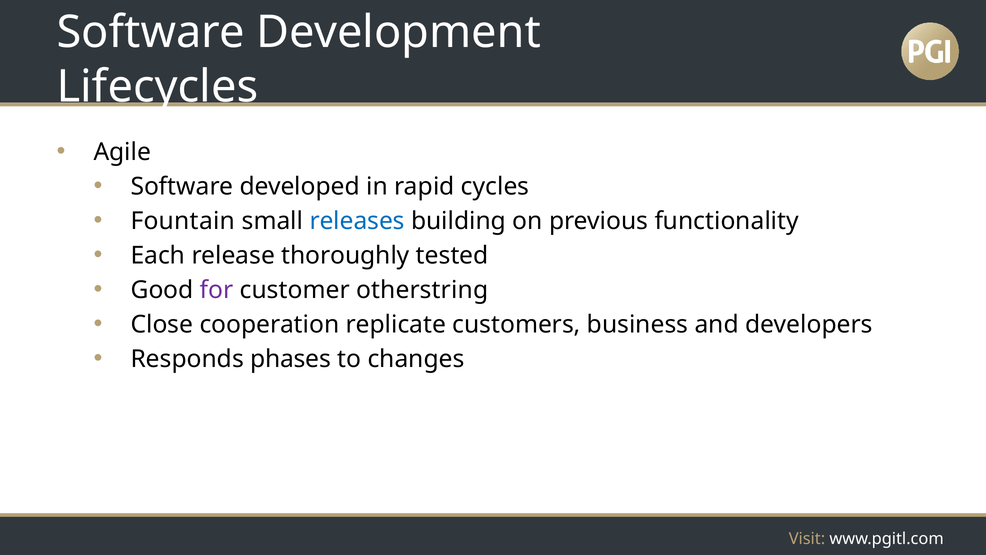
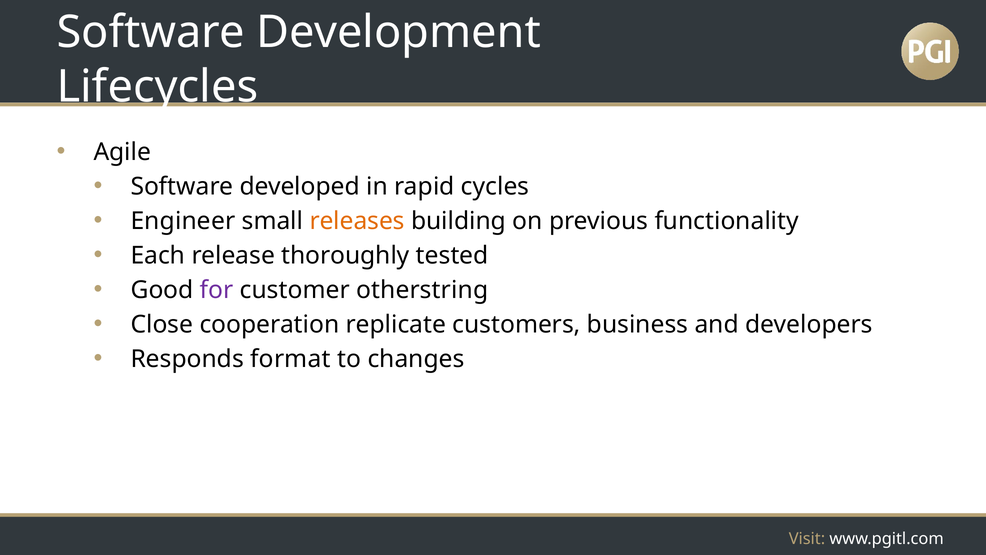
Fountain: Fountain -> Engineer (183, 221)
releases colour: blue -> orange (357, 221)
phases: phases -> format (290, 359)
